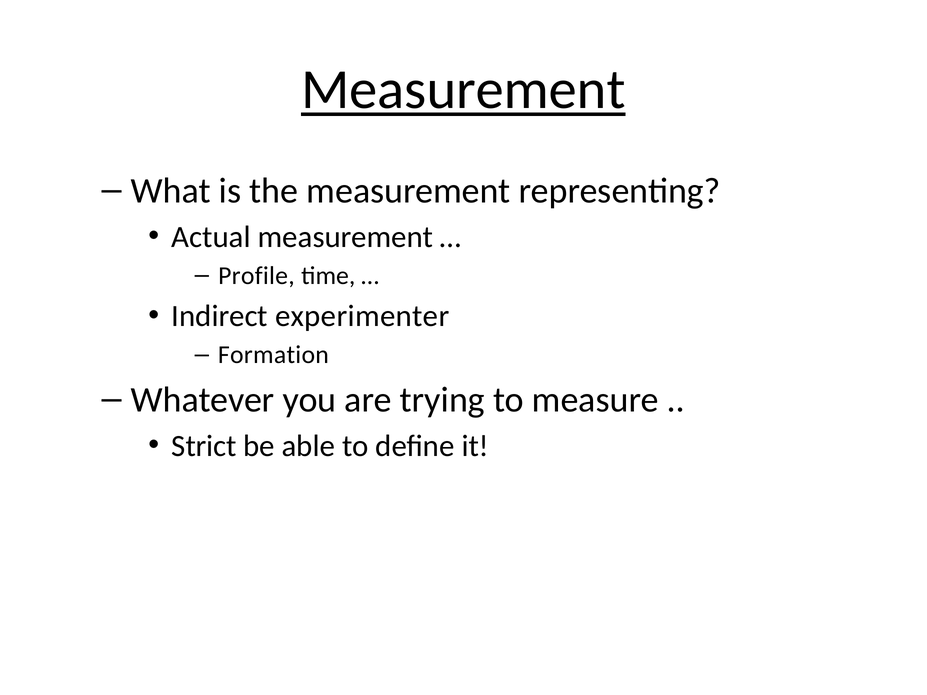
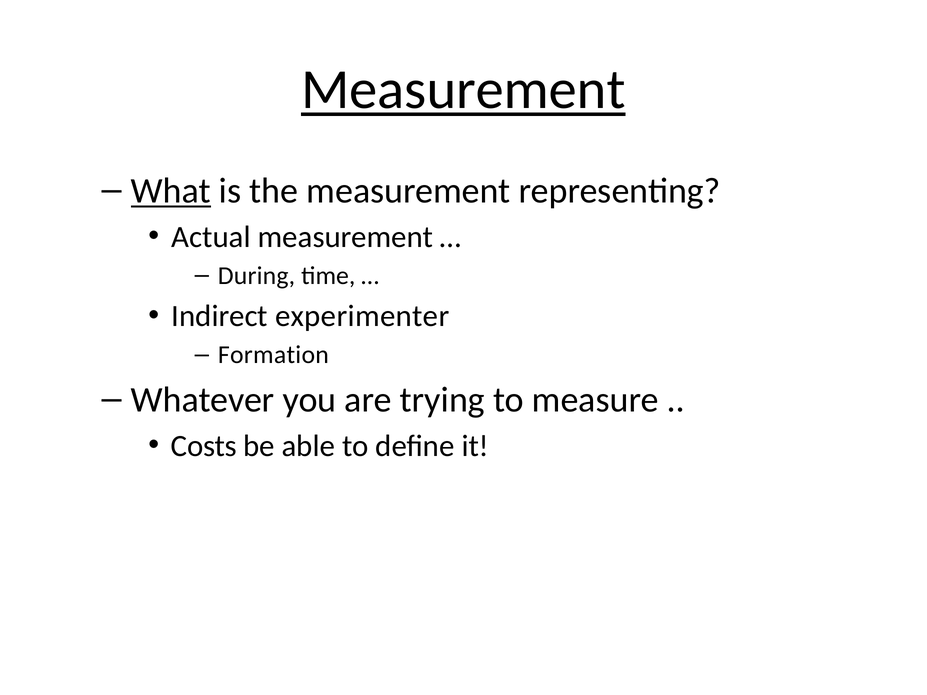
What underline: none -> present (171, 191)
Profile: Profile -> During (256, 276)
Strict: Strict -> Costs (204, 446)
